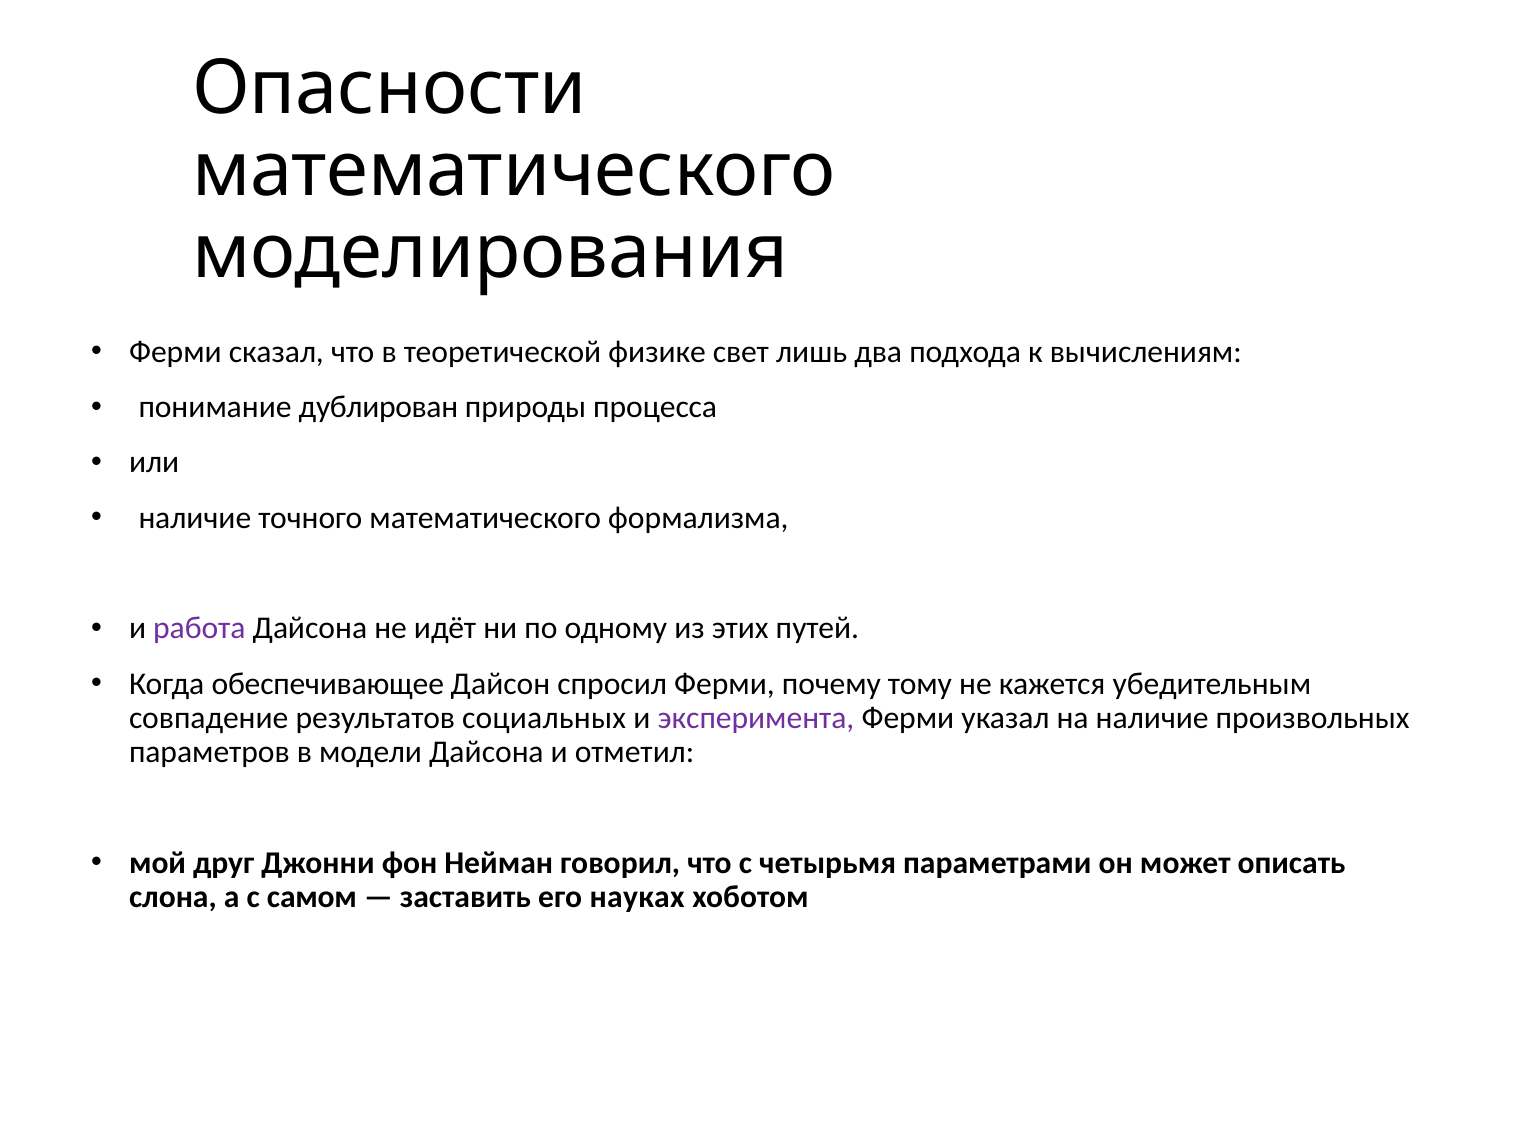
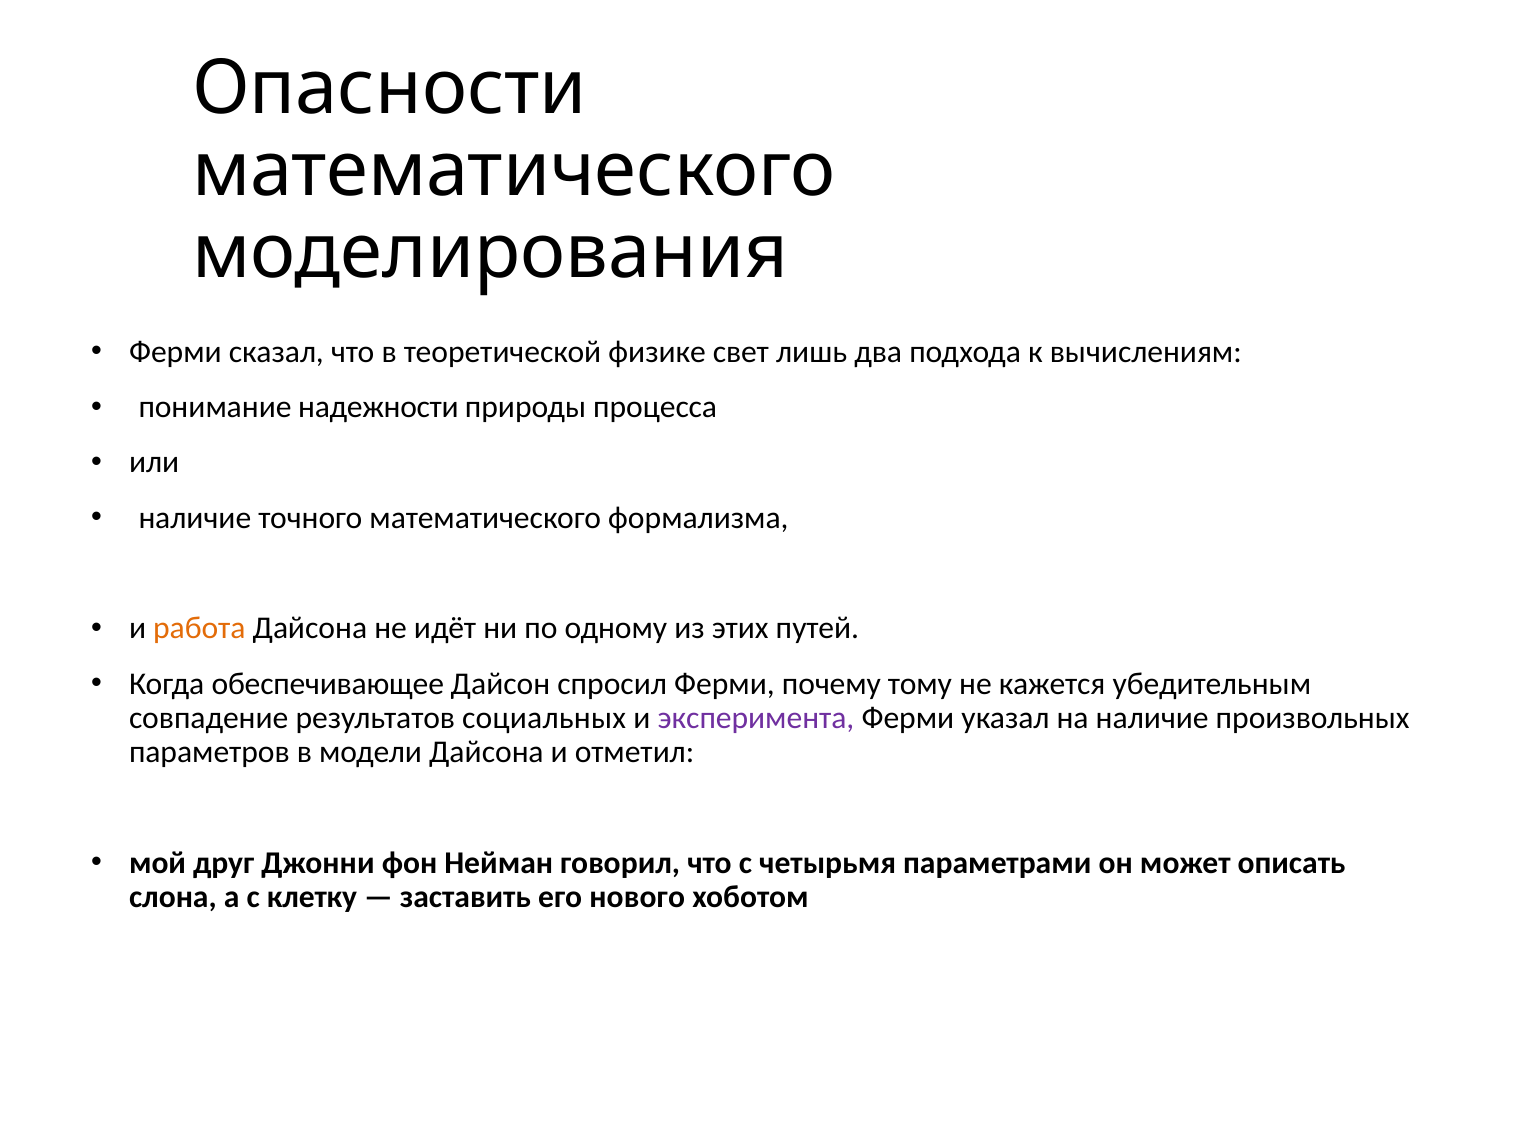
дублирован: дублирован -> надежности (378, 407)
работа colour: purple -> orange (199, 628)
самом: самом -> клетку (312, 896)
науках: науках -> нового (637, 896)
